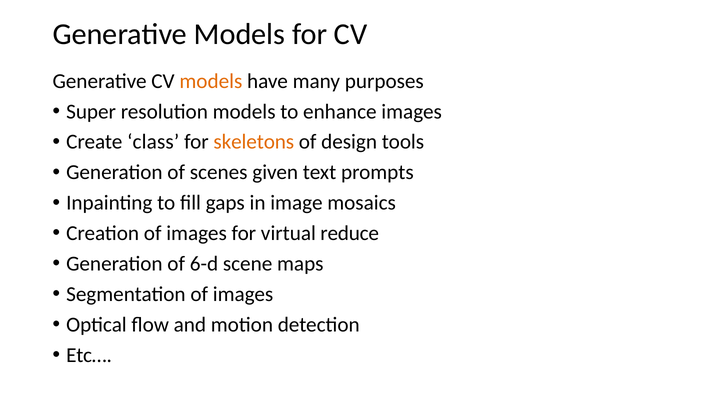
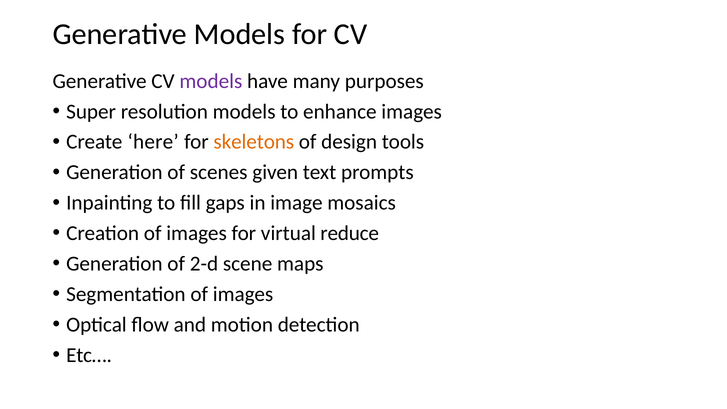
models colour: orange -> purple (211, 81)
class: class -> here (153, 142)
6-d: 6-d -> 2-d (204, 264)
